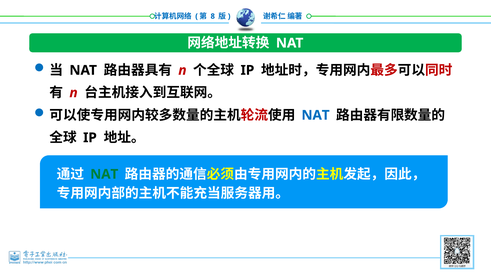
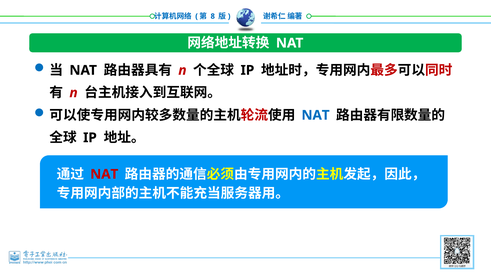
NAT colour: green -> red (104, 174)
